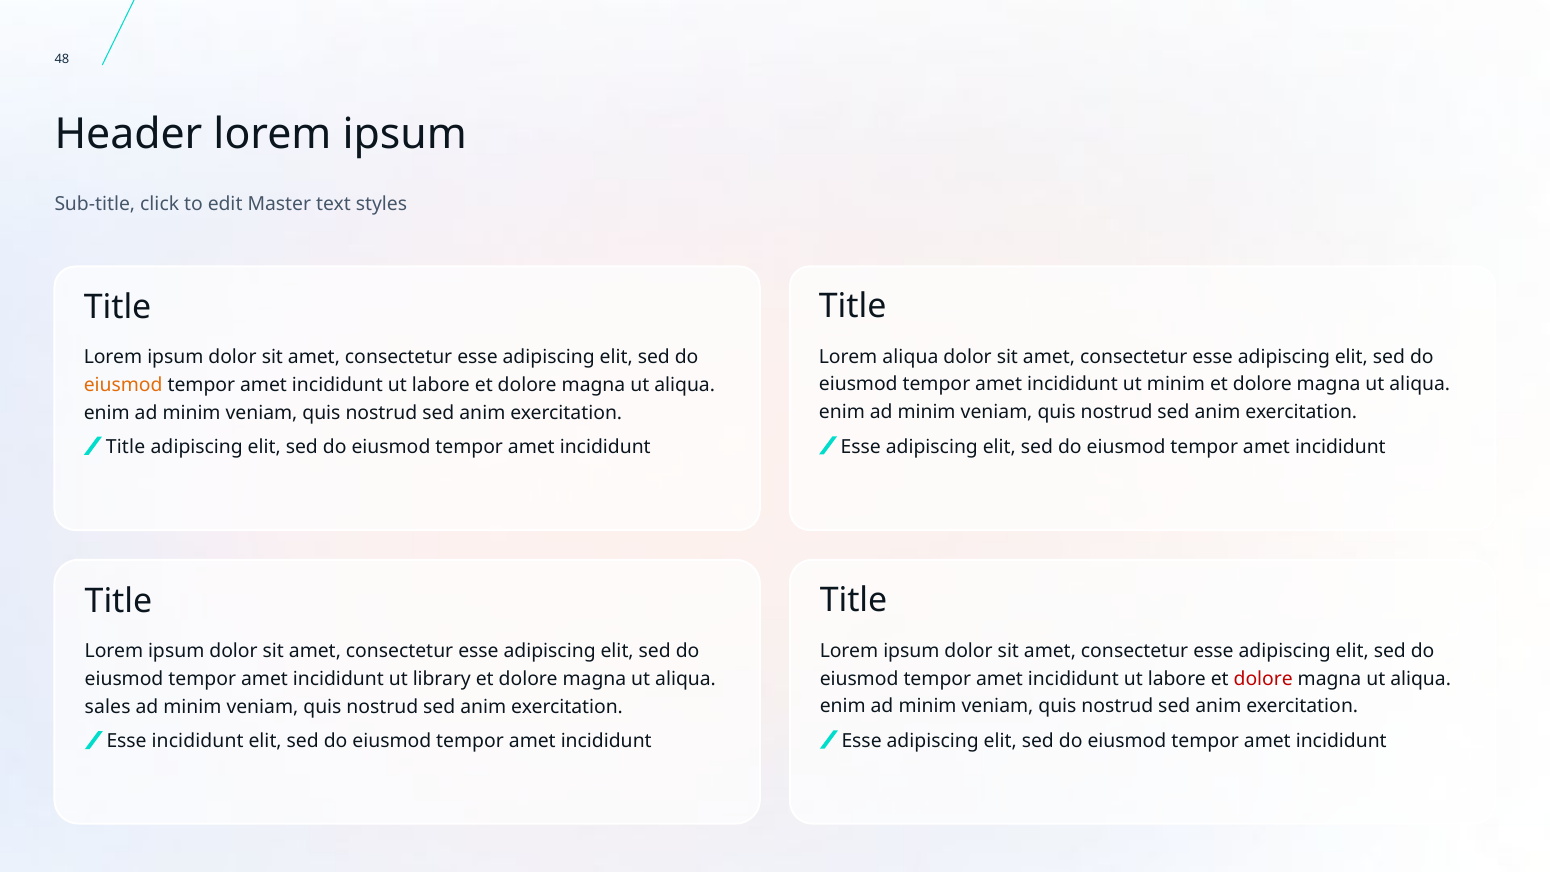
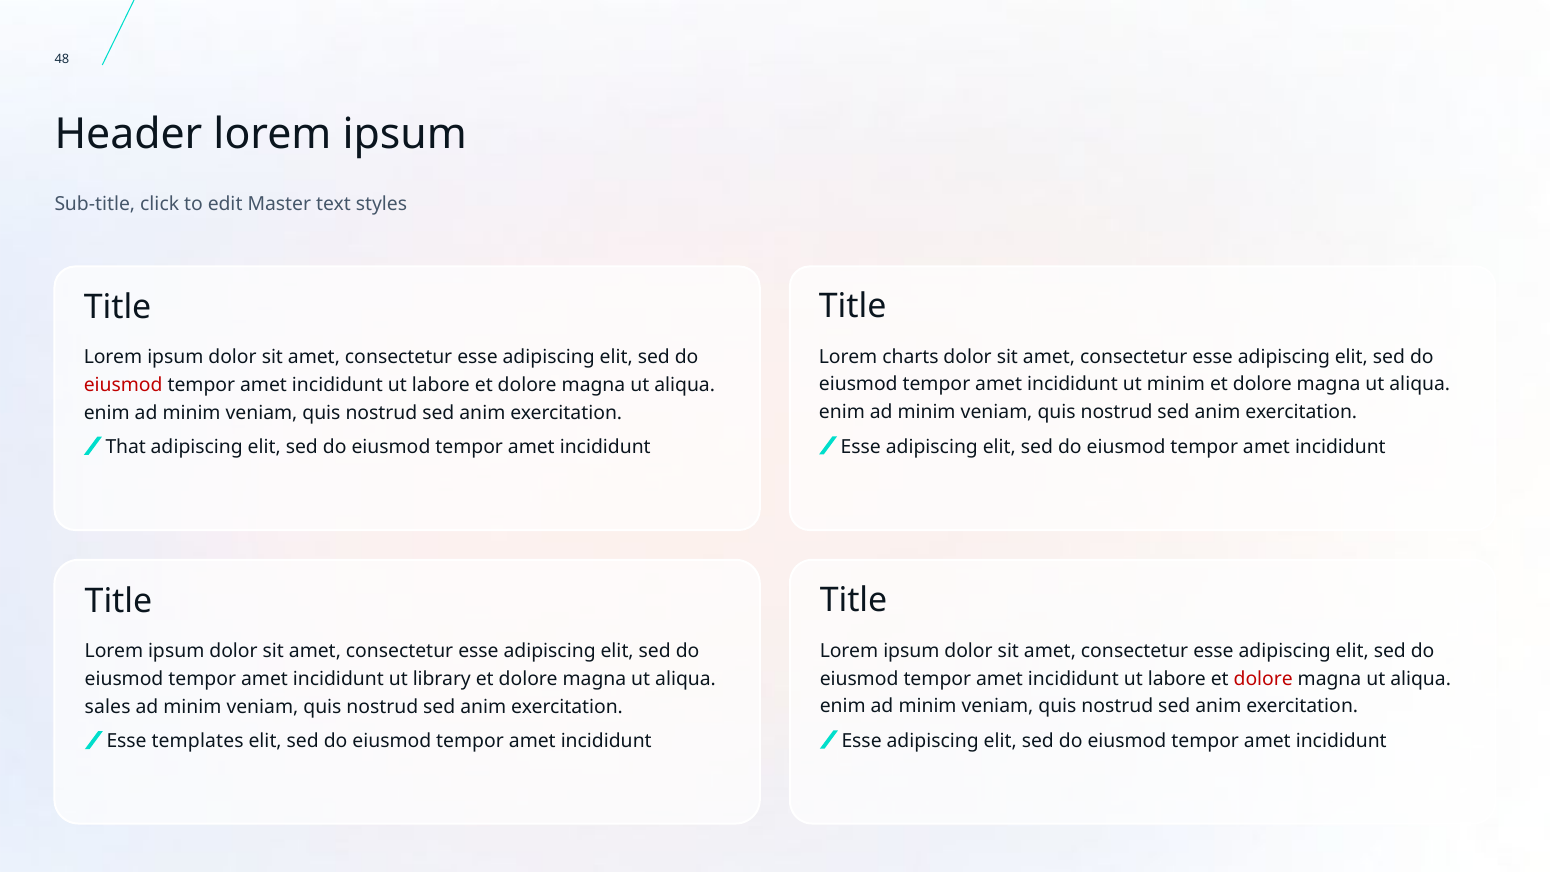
Lorem aliqua: aliqua -> charts (911, 357)
eiusmod colour: orange -> red (123, 385)
Title: Title -> That (126, 447)
Esse incididunt: incididunt -> templates (198, 741)
